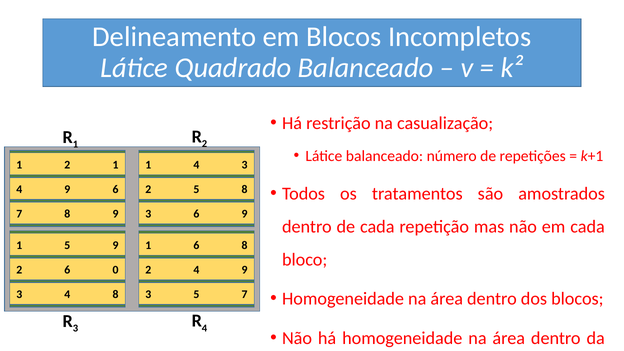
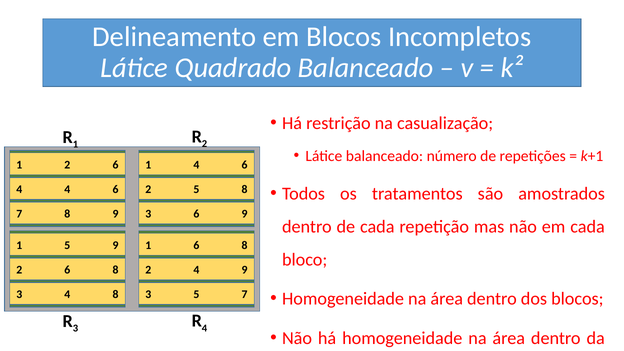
1 2 1: 1 -> 6 (115, 165)
1 4 3: 3 -> 6 (245, 165)
9: 9 -> 4 (67, 189)
2 6 0: 0 -> 8 (115, 270)
